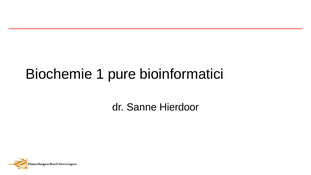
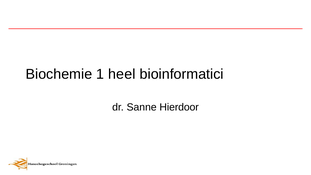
pure: pure -> heel (122, 74)
